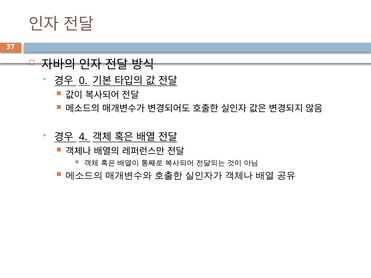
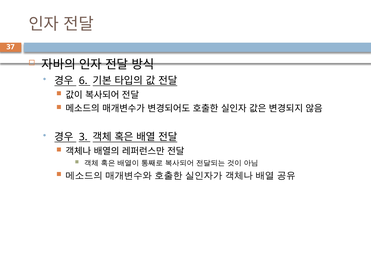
0: 0 -> 6 (83, 81)
4: 4 -> 3 (83, 137)
